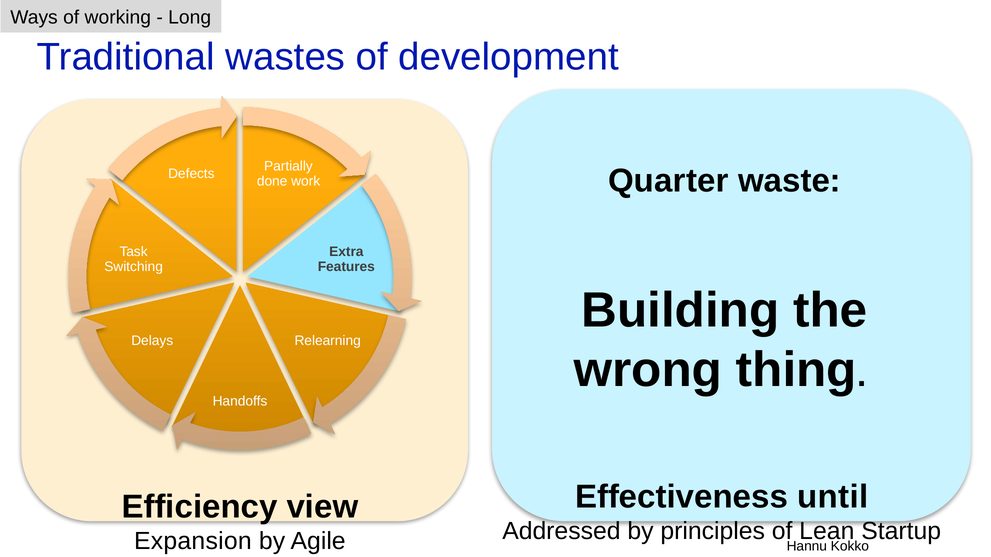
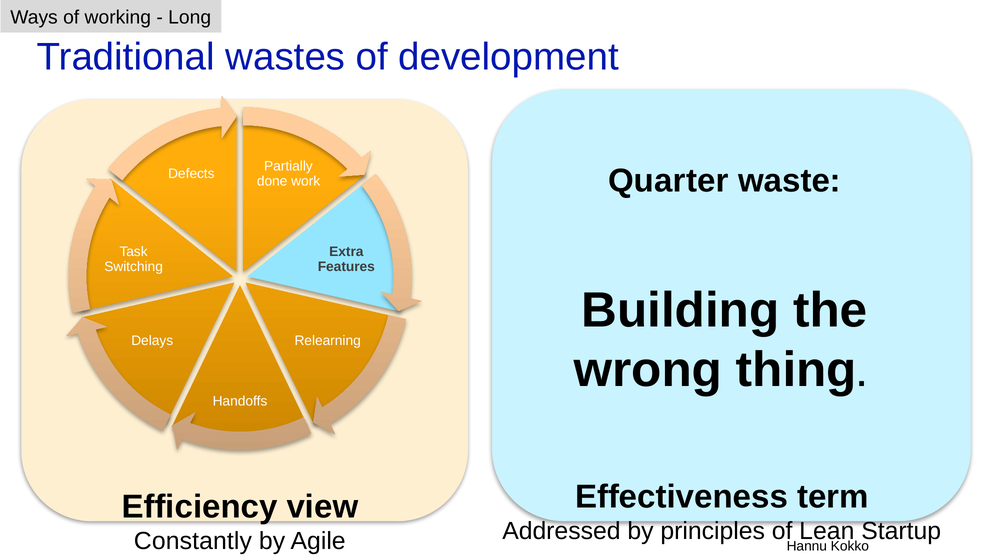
until: until -> term (833, 497)
Expansion: Expansion -> Constantly (193, 541)
